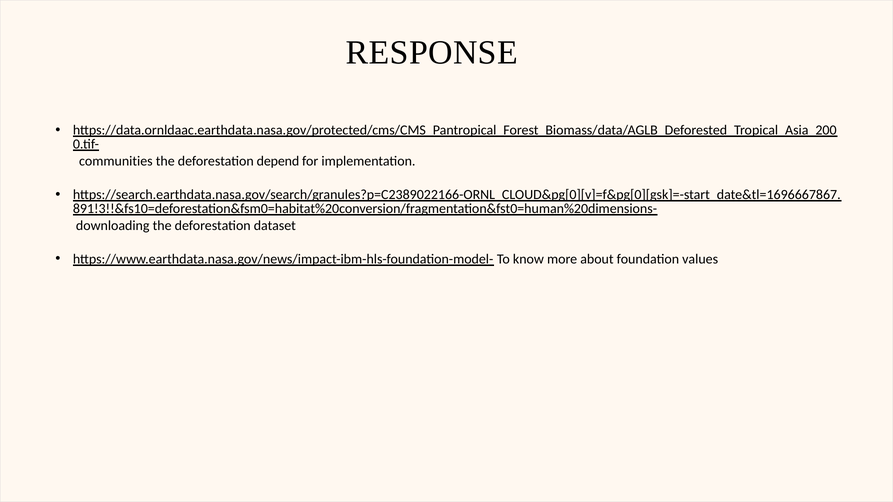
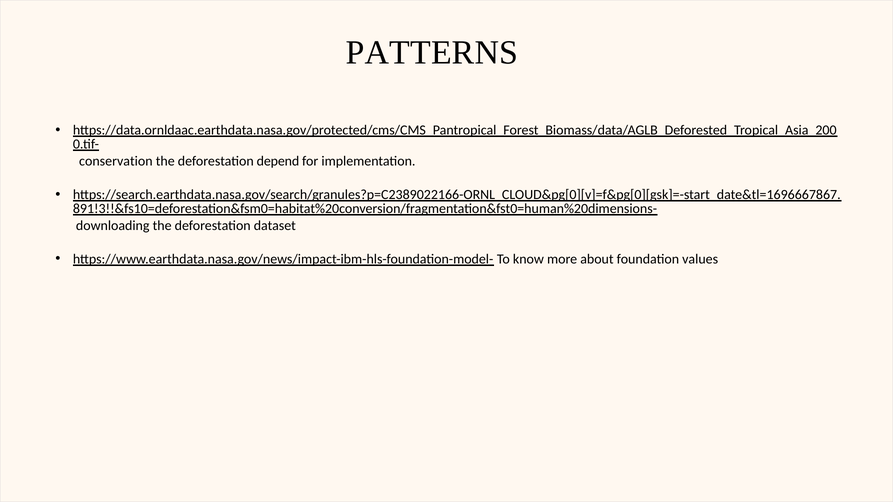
RESPONSE: RESPONSE -> PATTERNS (432, 53)
communities: communities -> conservation (116, 161)
